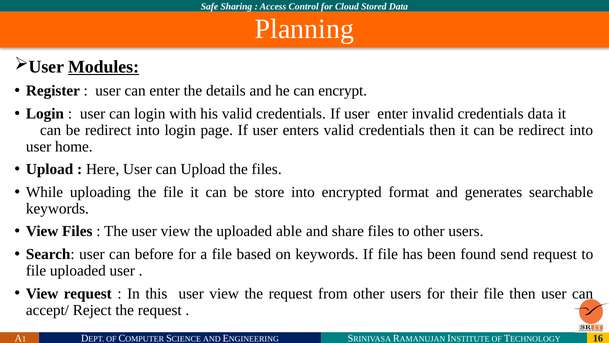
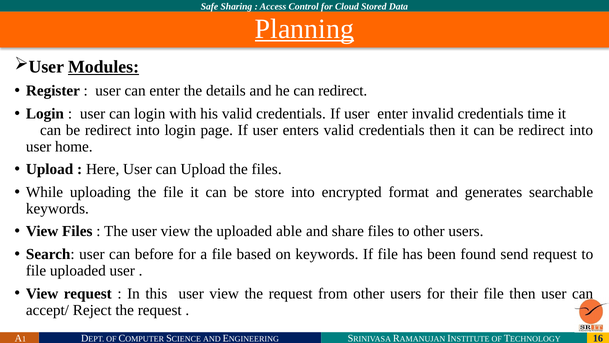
Planning underline: none -> present (304, 29)
can encrypt: encrypt -> redirect (343, 91)
credentials data: data -> time (541, 114)
